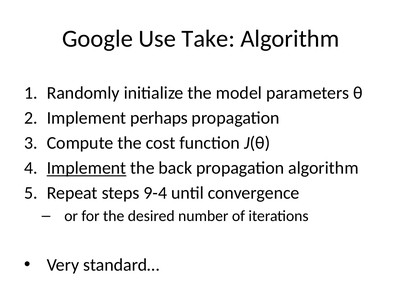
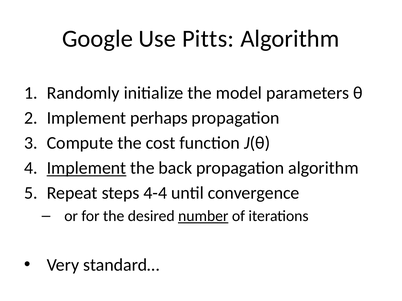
Take: Take -> Pitts (208, 39)
9-4: 9-4 -> 4-4 (155, 193)
number underline: none -> present (203, 216)
